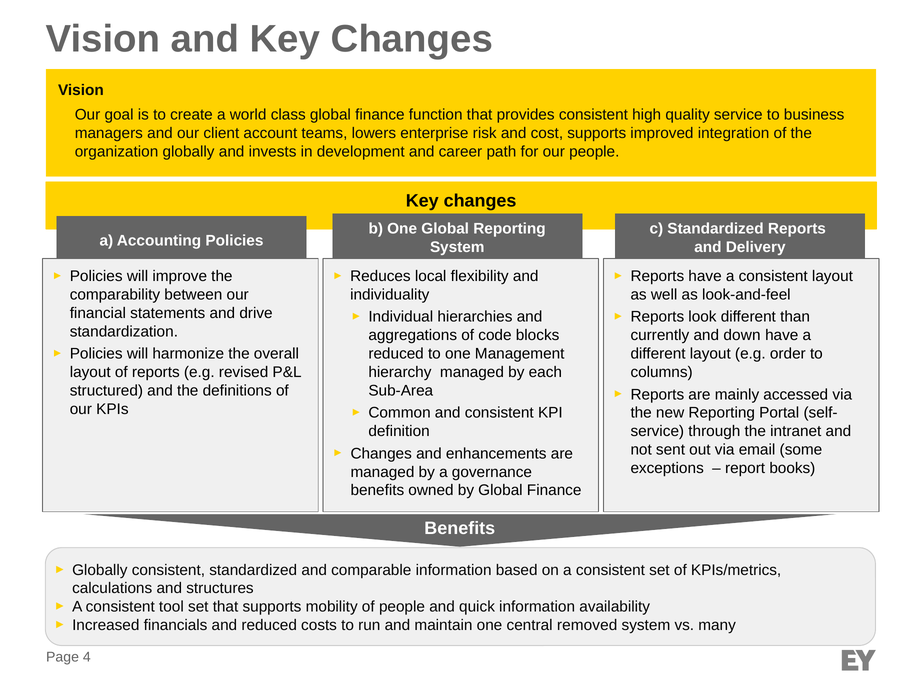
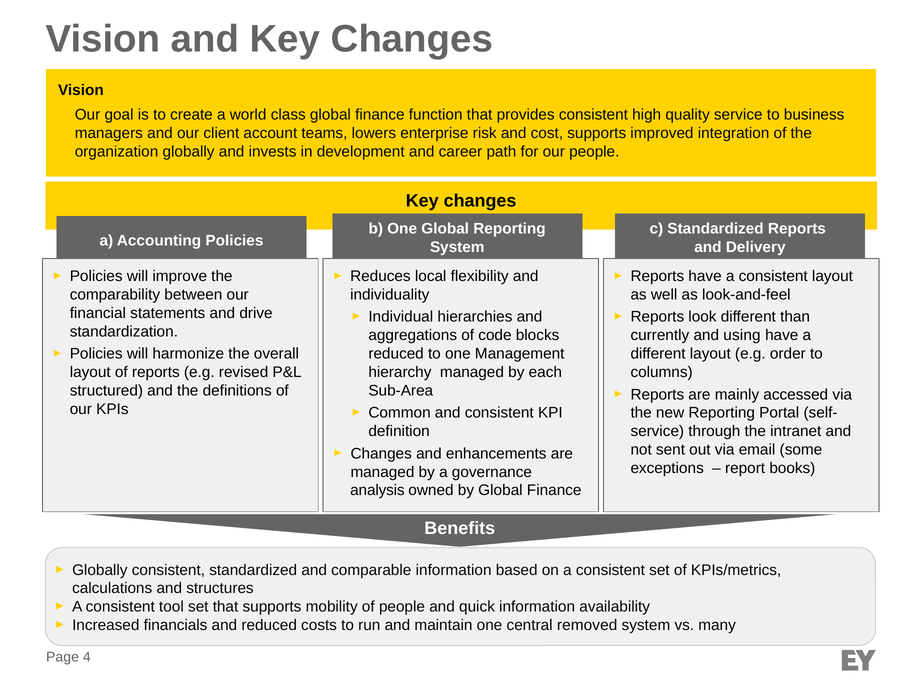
down: down -> using (742, 336)
benefits: benefits -> analysis (377, 491)
